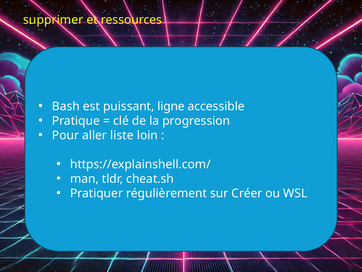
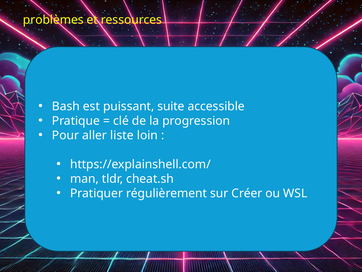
supprimer: supprimer -> problèmes (53, 20)
ligne: ligne -> suite (171, 106)
